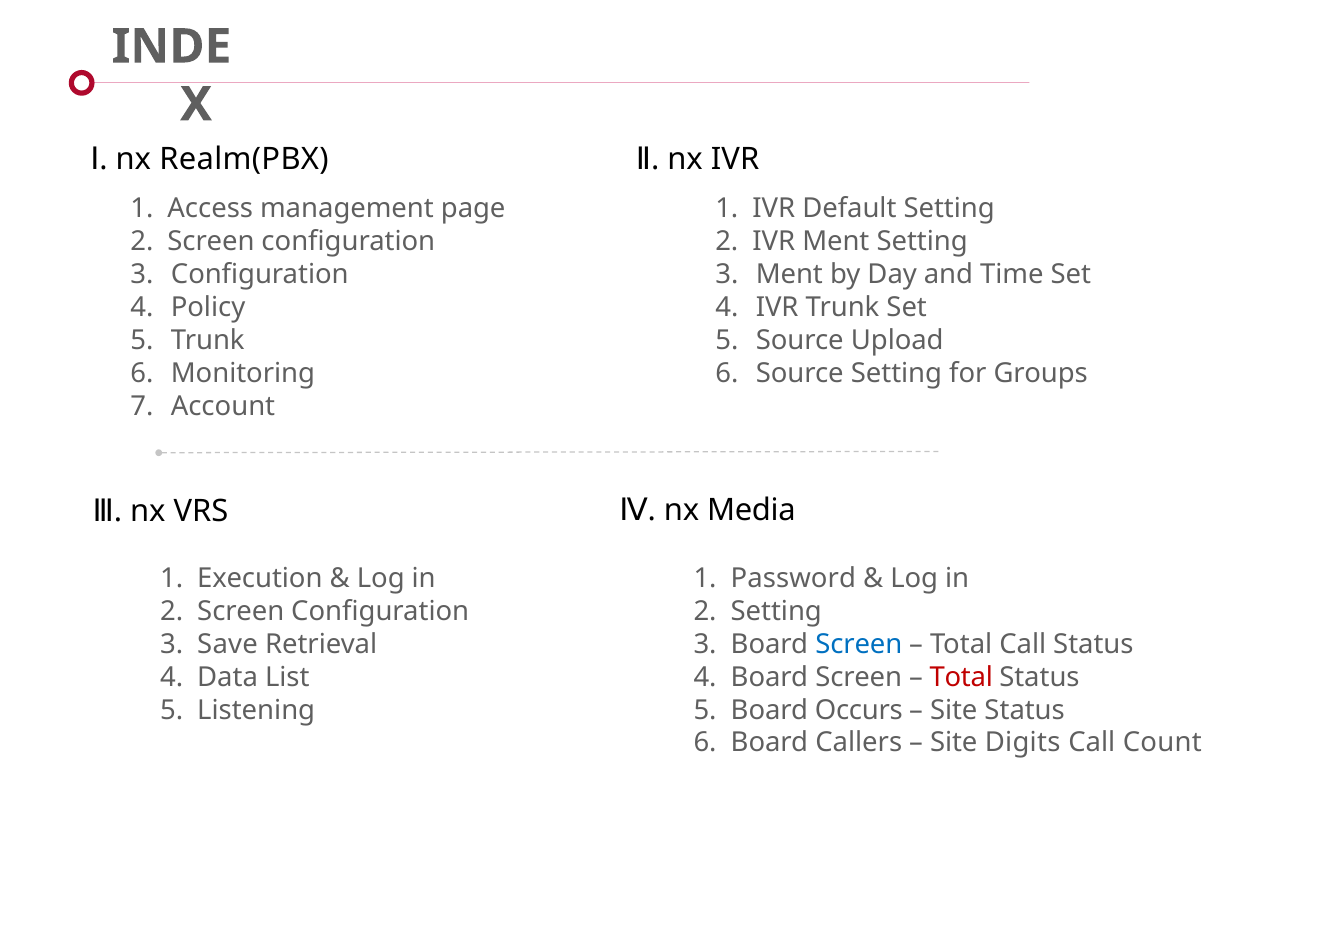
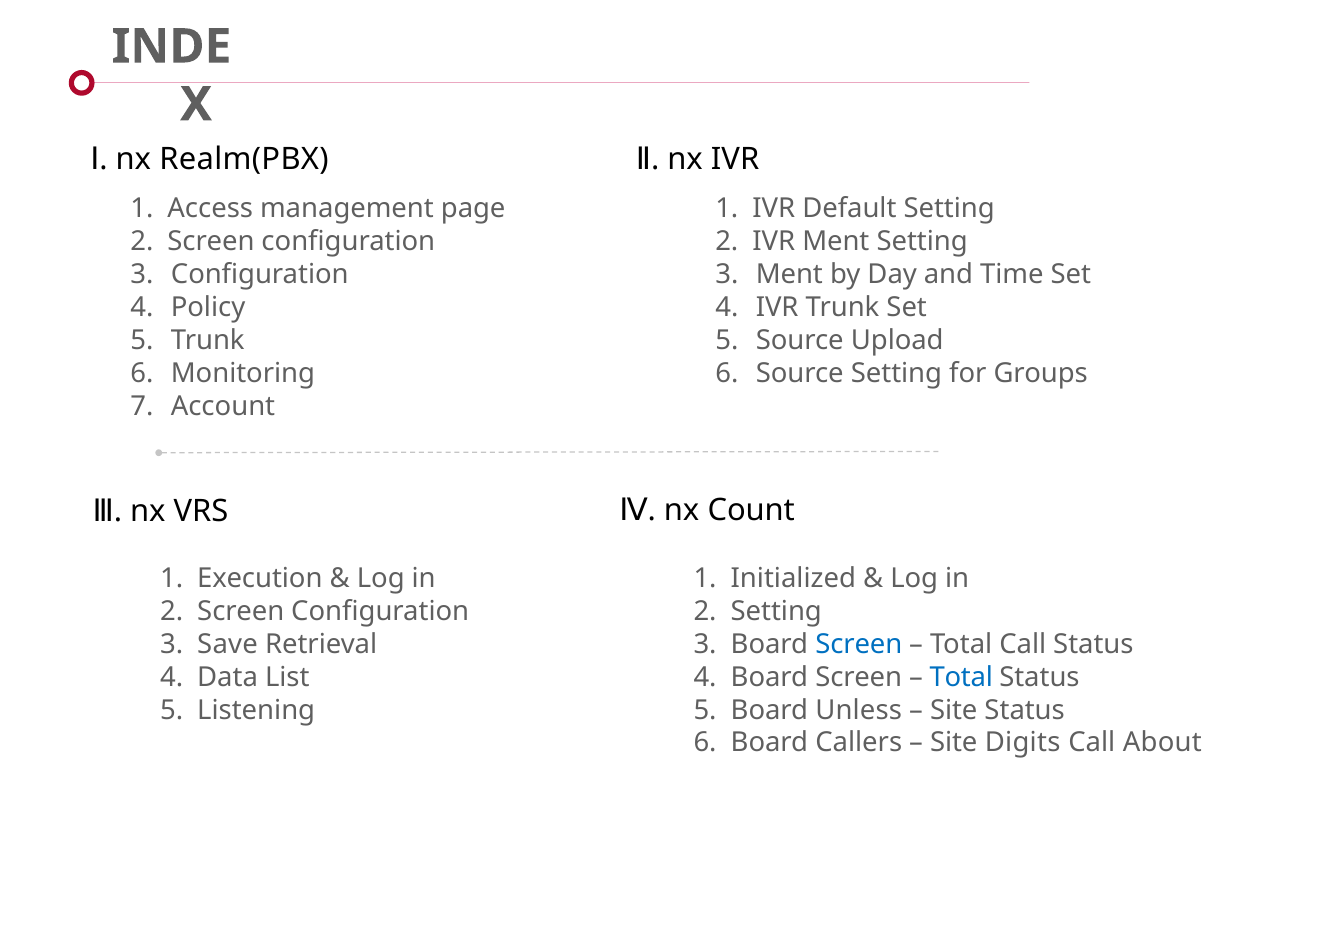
Media: Media -> Count (751, 510)
Password: Password -> Initialized (793, 578)
Total colour: red -> blue (961, 677)
Occurs: Occurs -> Unless (859, 710)
Count: Count -> About (1162, 743)
